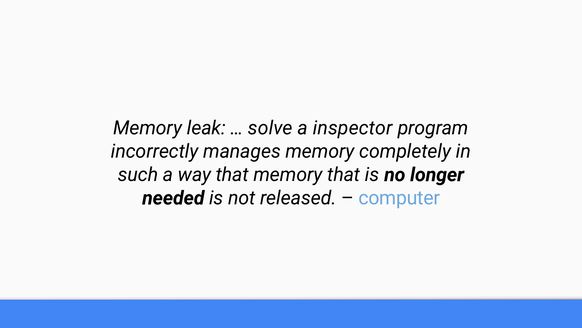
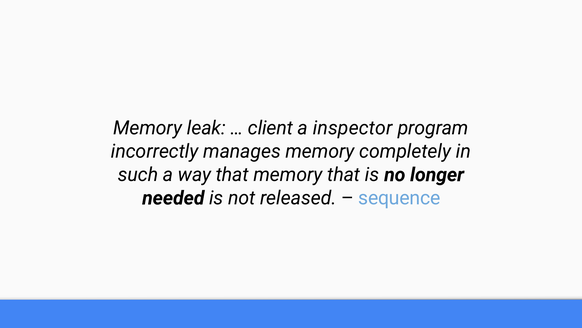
solve: solve -> client (270, 128)
computer: computer -> sequence (399, 198)
